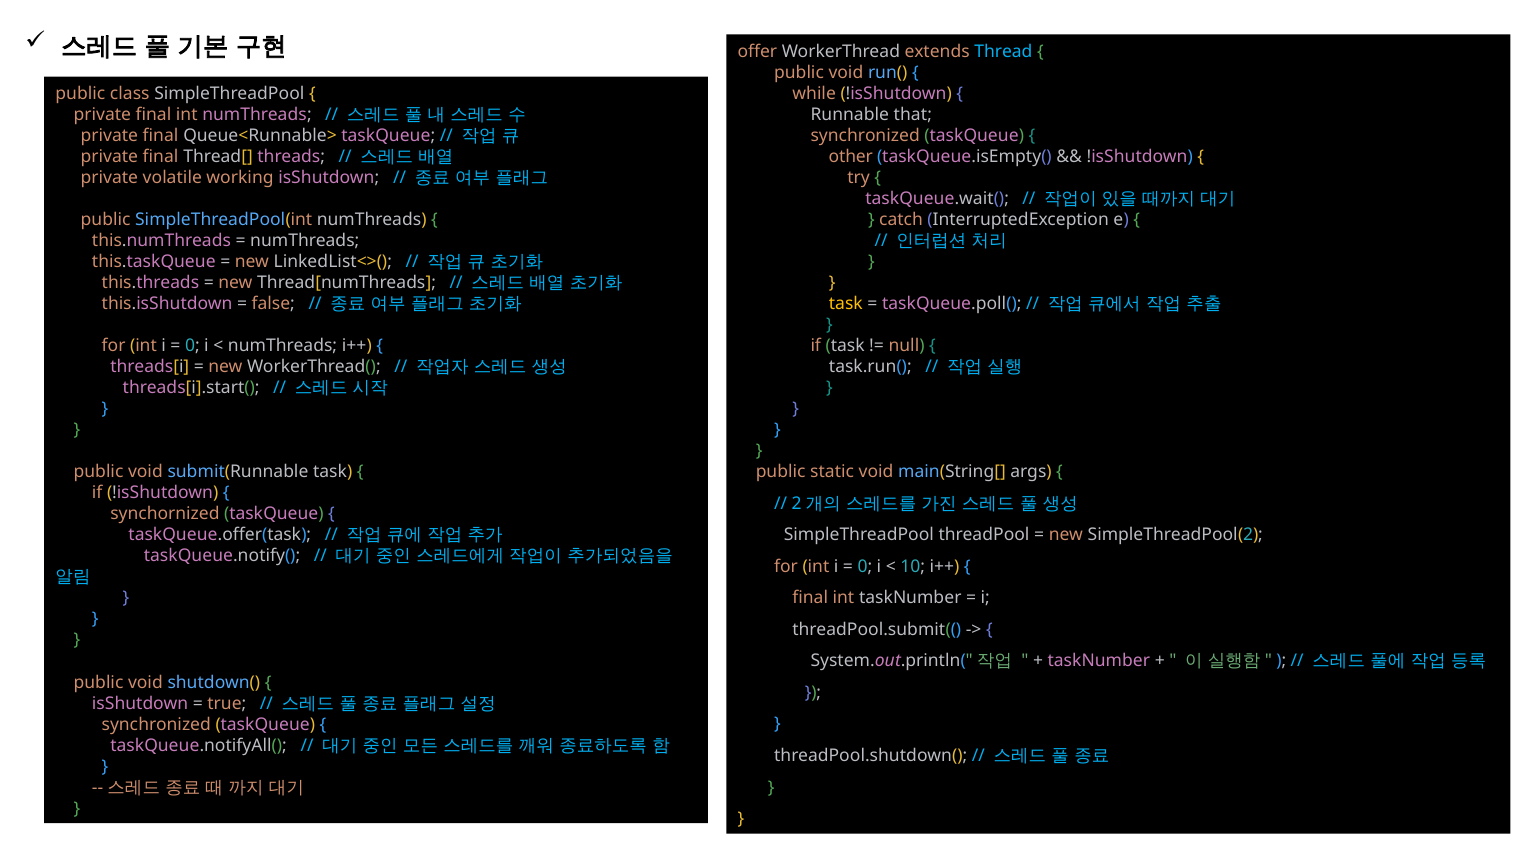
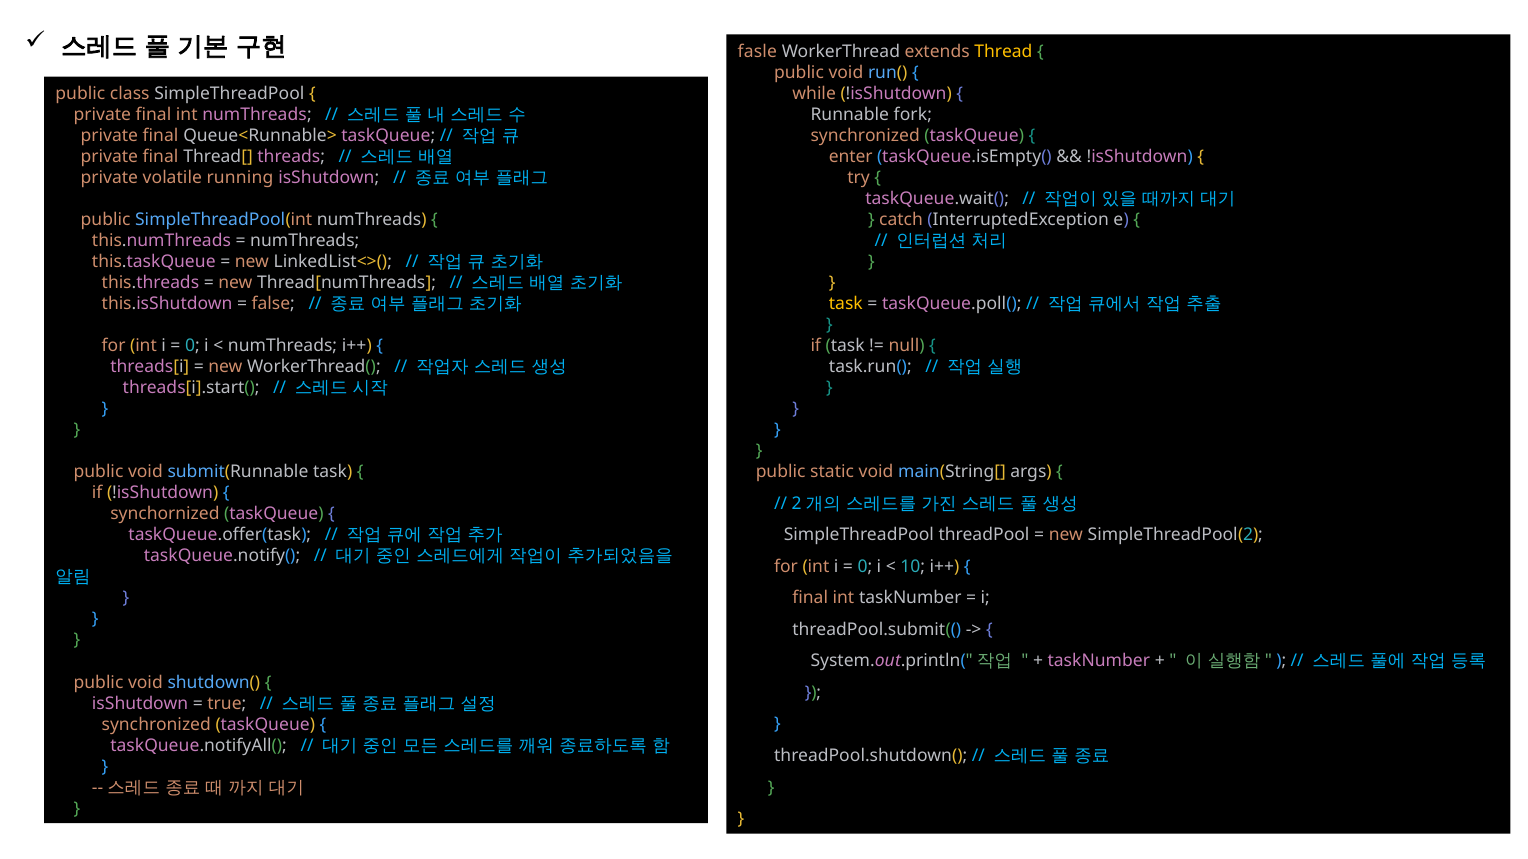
offer: offer -> fasle (757, 52)
Thread colour: light blue -> yellow (1003, 52)
that: that -> fork (913, 115)
other: other -> enter (851, 157)
working: working -> running (240, 178)
